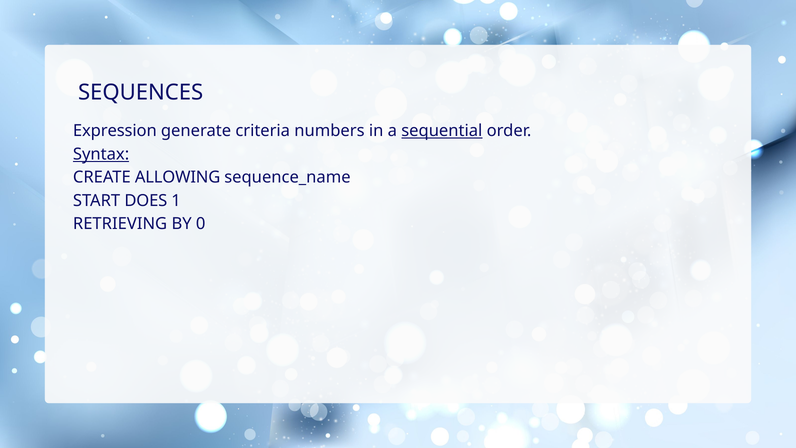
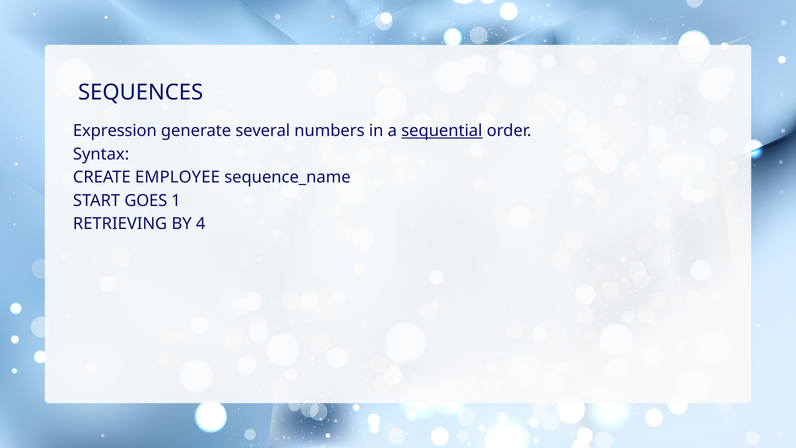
criteria: criteria -> several (263, 131)
Syntax underline: present -> none (101, 154)
ALLOWING: ALLOWING -> EMPLOYEE (177, 177)
DOES: DOES -> GOES (146, 201)
0: 0 -> 4 (201, 224)
